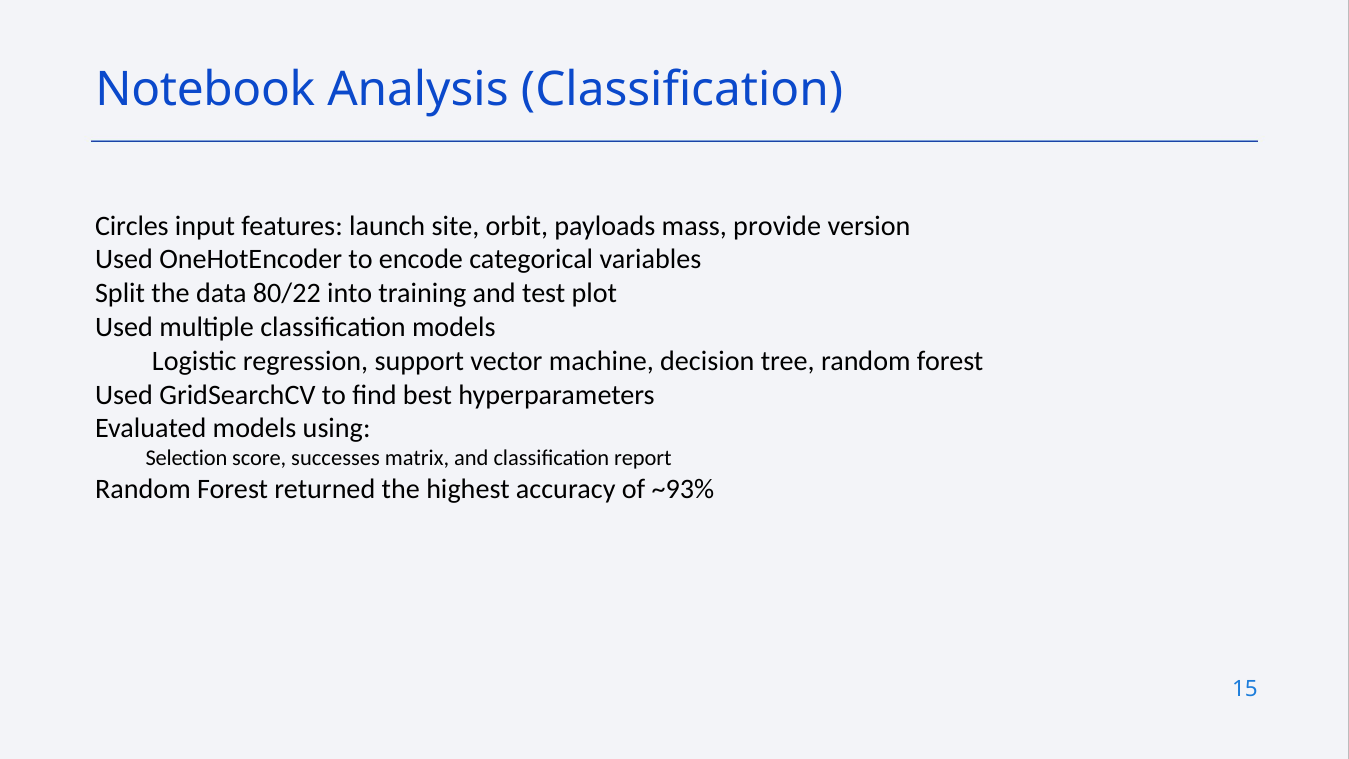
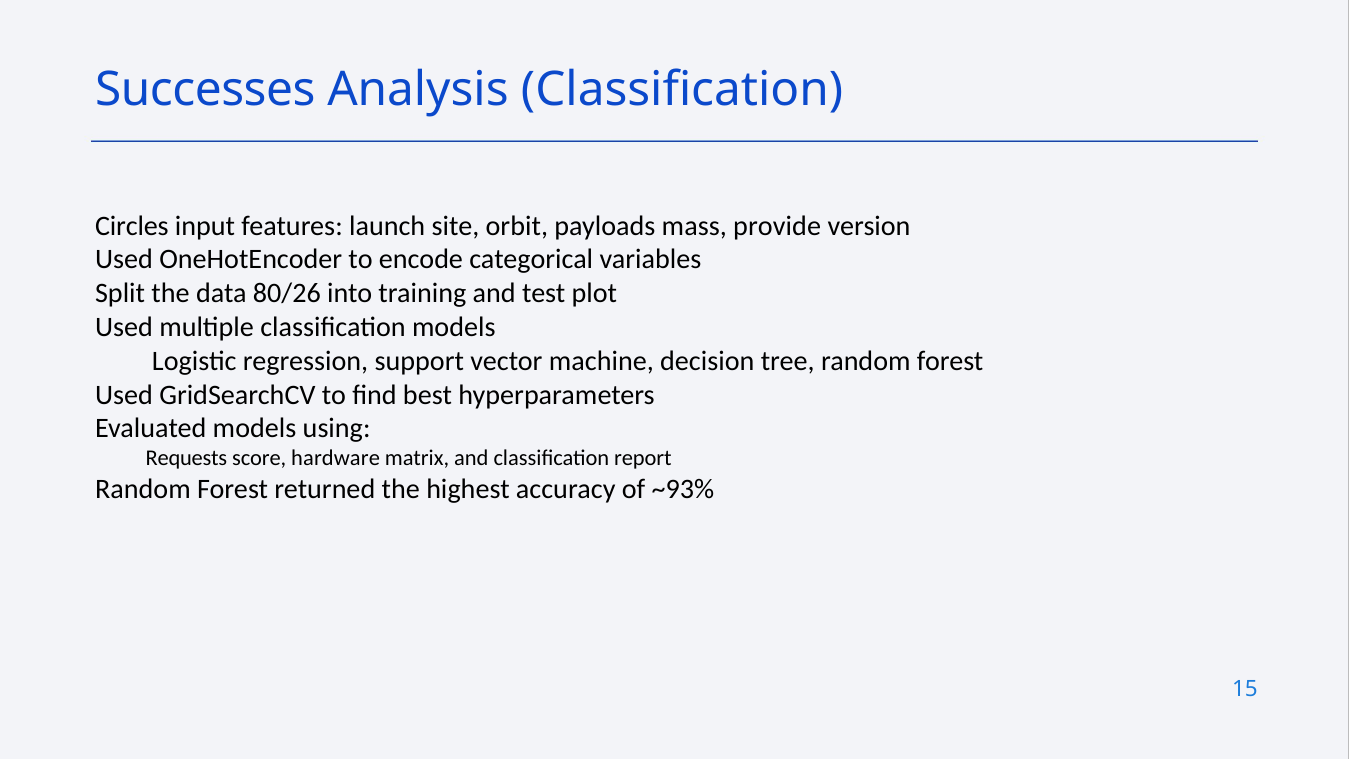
Notebook: Notebook -> Successes (205, 90)
80/22: 80/22 -> 80/26 (287, 293)
Selection: Selection -> Requests (186, 458)
successes: successes -> hardware (336, 458)
